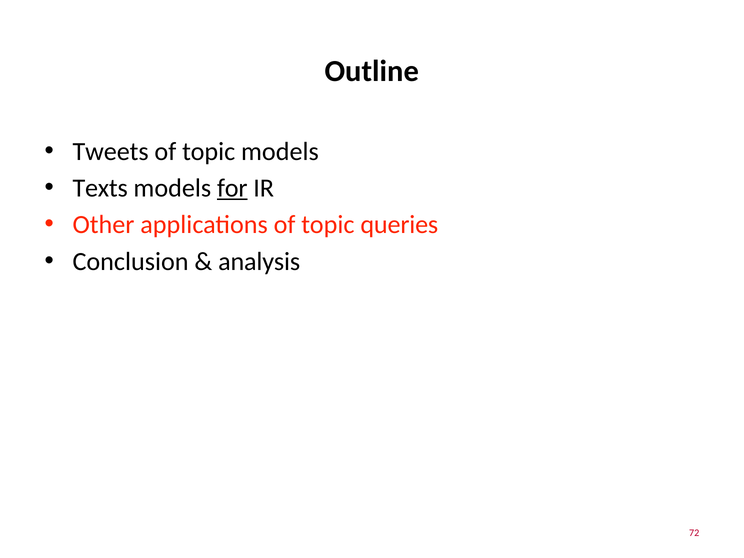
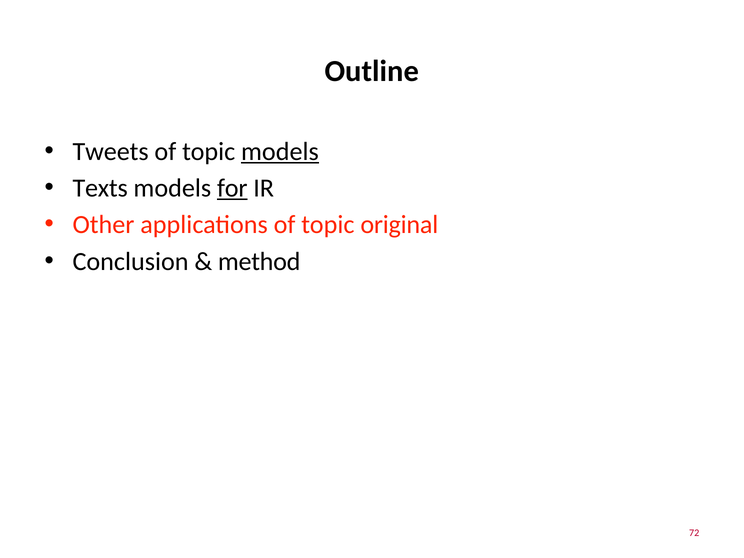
models underline: none -> present (280, 151)
queries: queries -> original (399, 225)
analysis: analysis -> method (259, 261)
